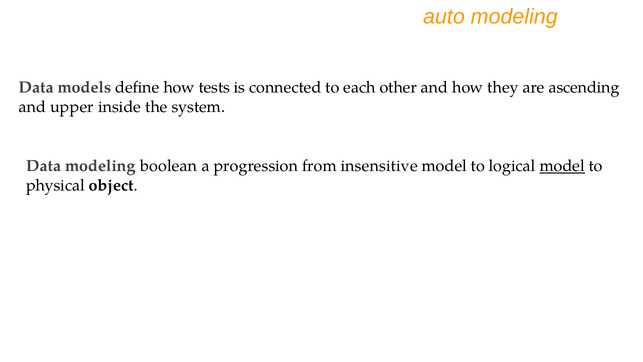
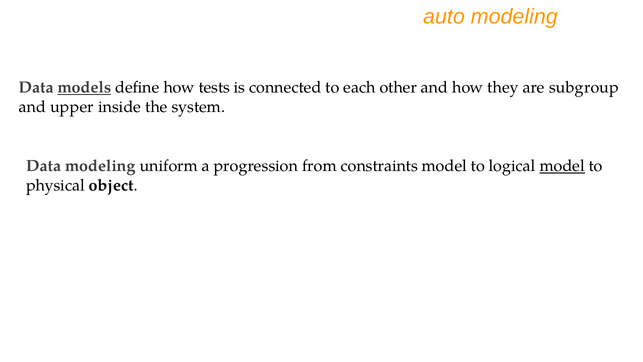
models underline: none -> present (84, 88)
ascending: ascending -> subgroup (584, 88)
boolean: boolean -> uniform (169, 166)
insensitive: insensitive -> constraints (379, 166)
